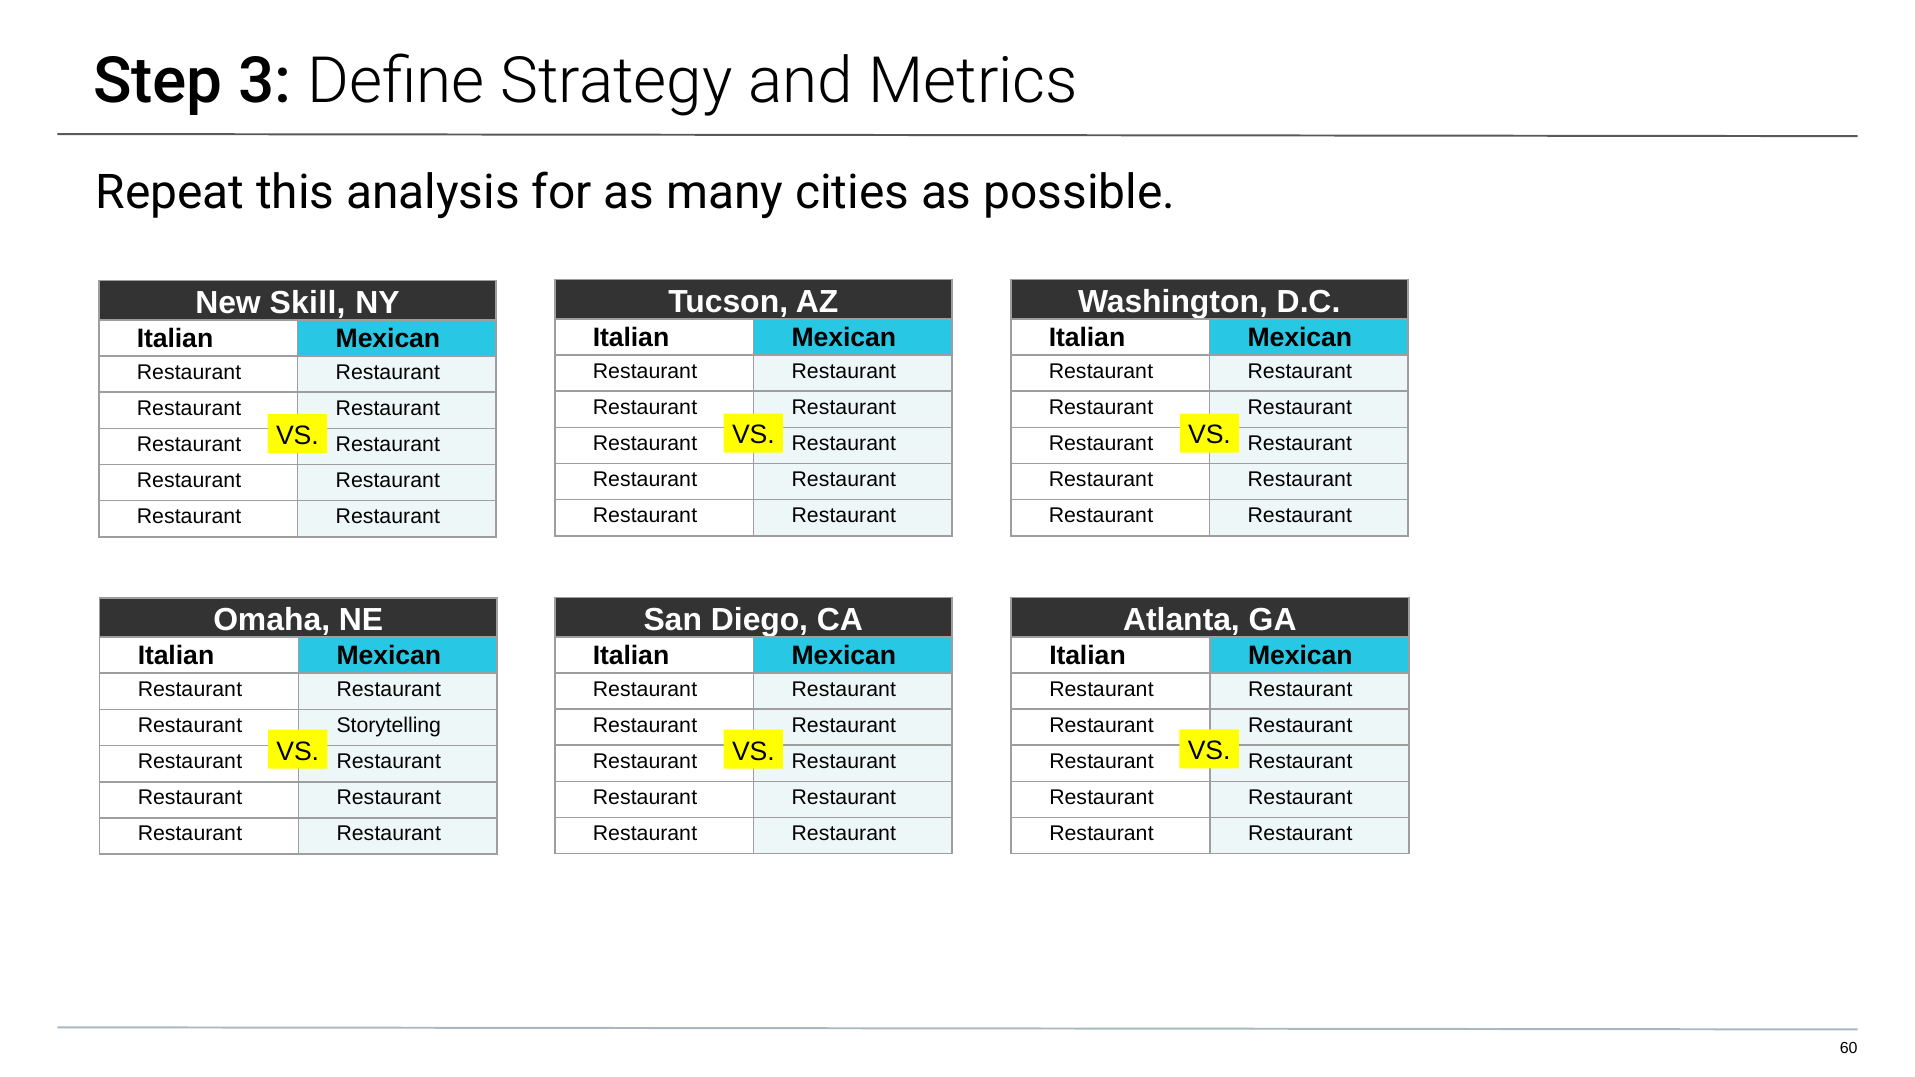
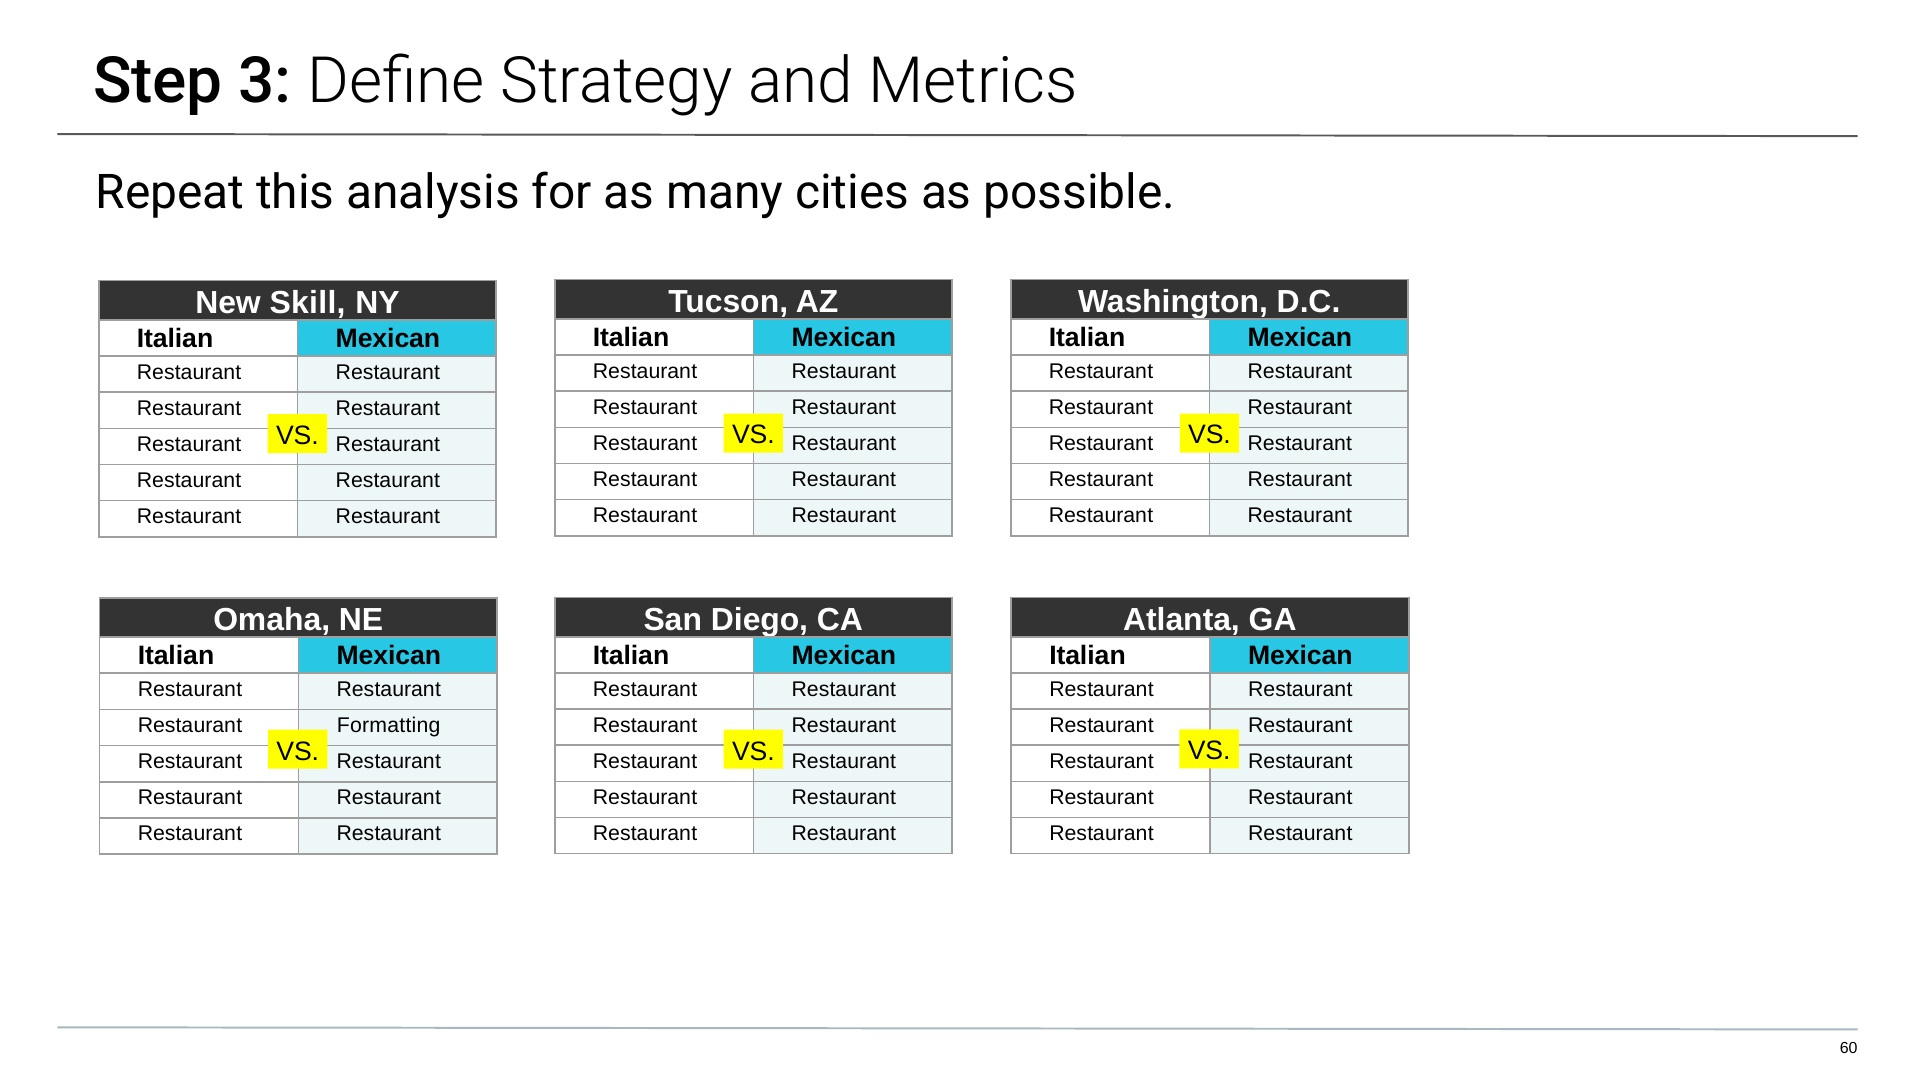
Storytelling: Storytelling -> Formatting (389, 726)
